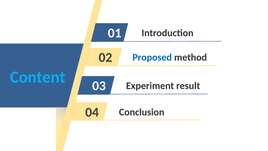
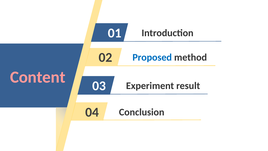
Content colour: light blue -> pink (38, 77)
